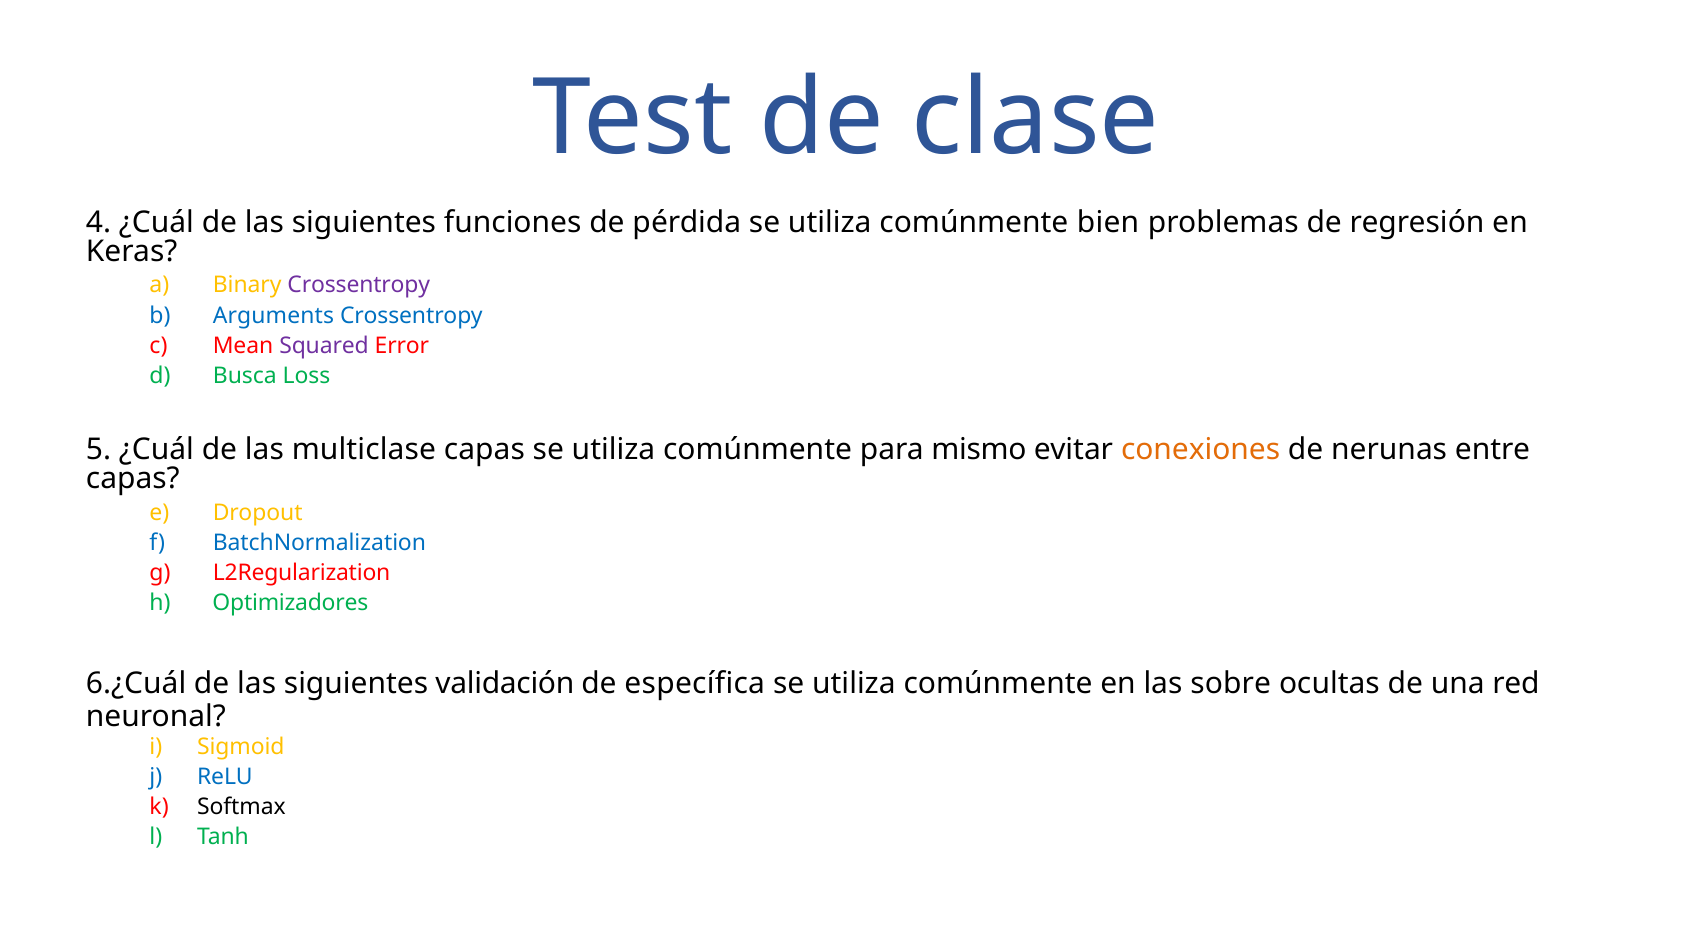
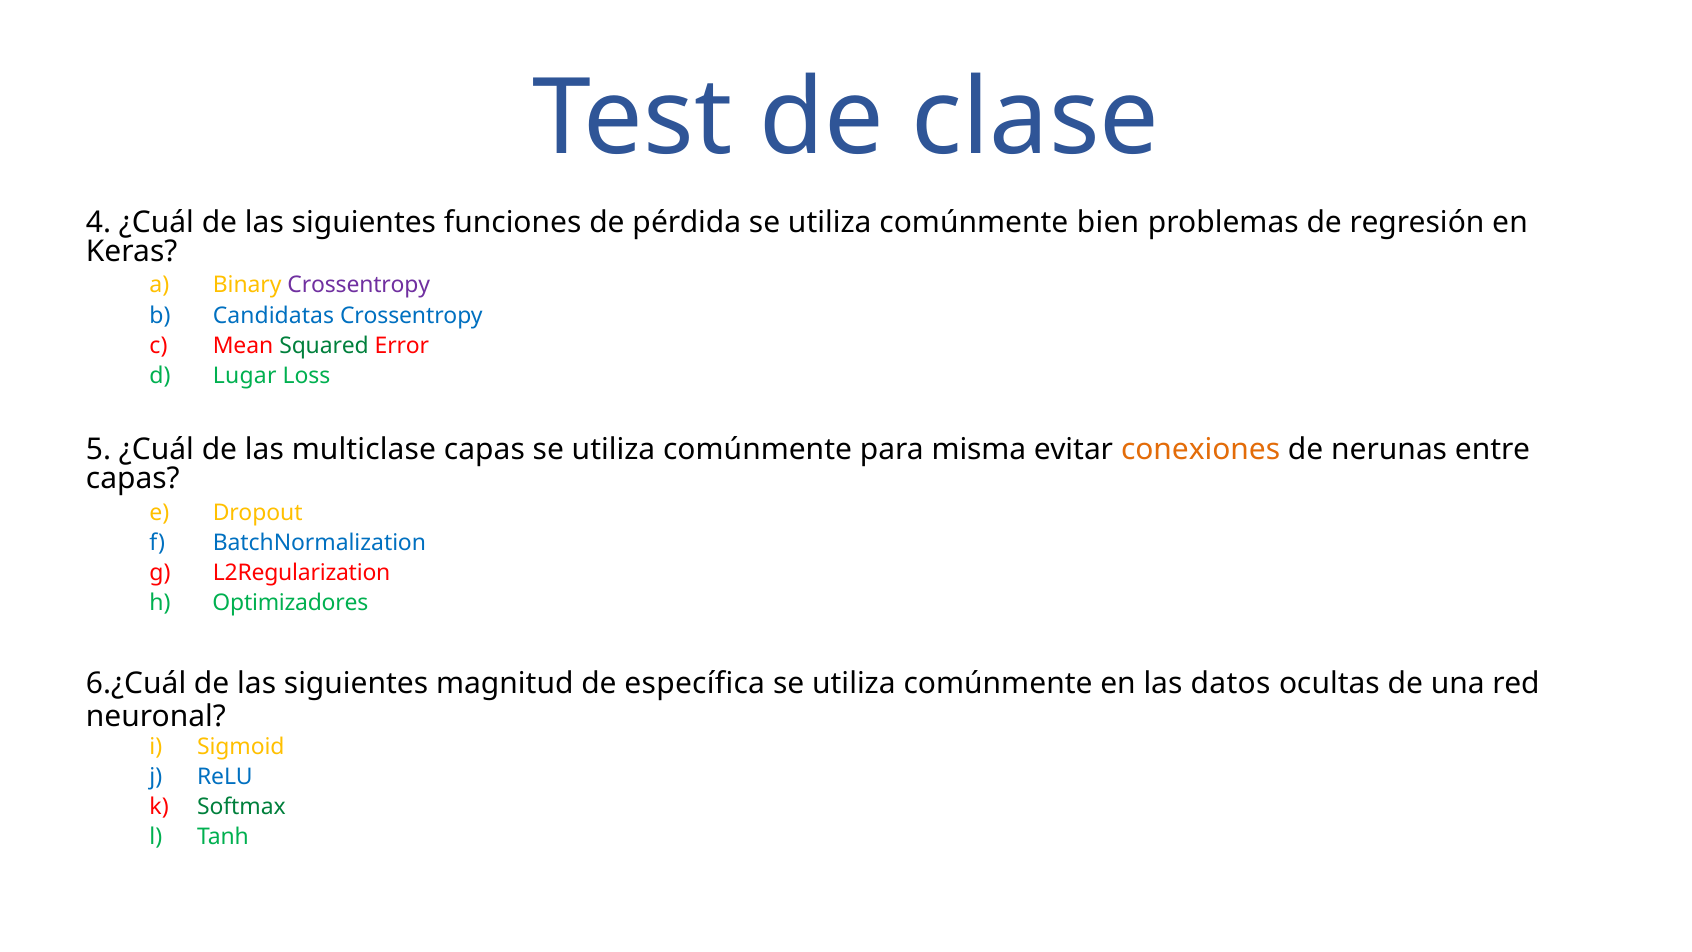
Arguments: Arguments -> Candidatas (273, 315)
Squared colour: purple -> green (324, 346)
Busca: Busca -> Lugar (245, 376)
mismo: mismo -> misma (979, 450)
validación: validación -> magnitud (505, 684)
sobre: sobre -> datos (1231, 684)
Softmax colour: black -> green (241, 807)
